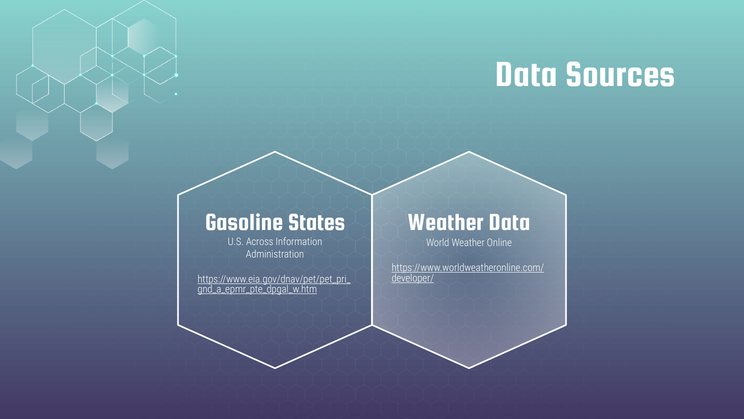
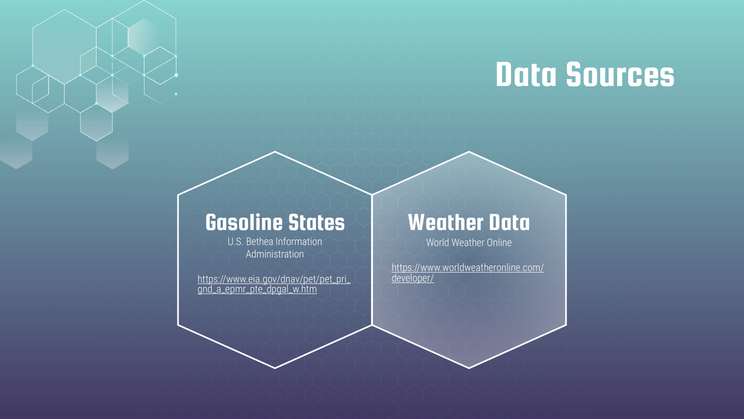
Across: Across -> Bethea (260, 242)
